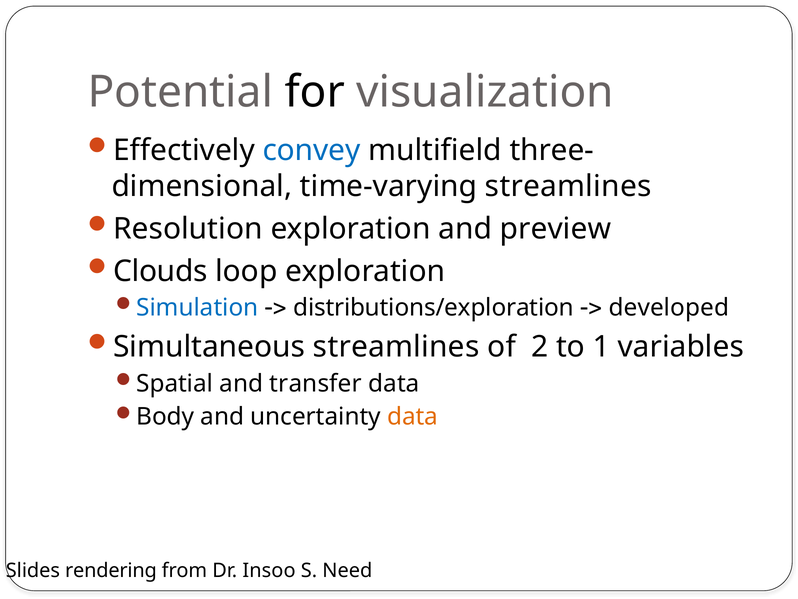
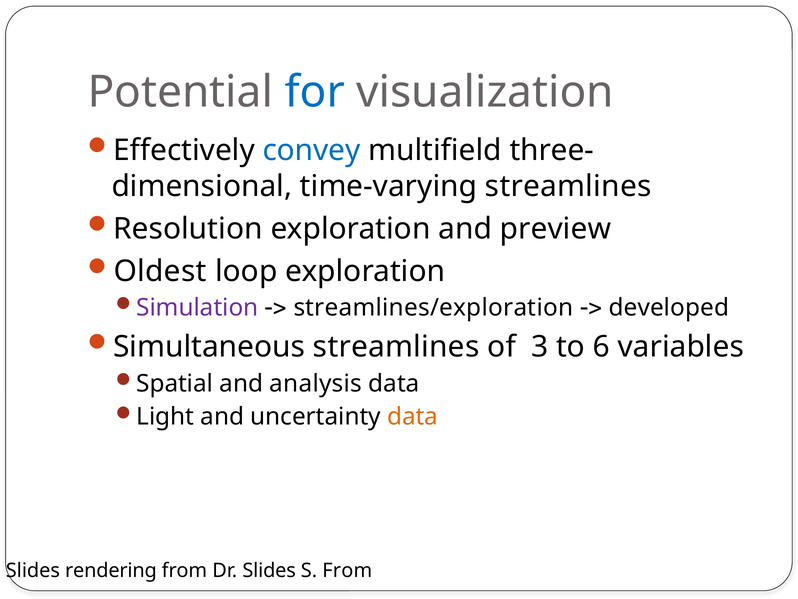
for colour: black -> blue (315, 92)
Clouds: Clouds -> Oldest (160, 271)
Simulation colour: blue -> purple (197, 307)
distributions/exploration: distributions/exploration -> streamlines/exploration (433, 307)
2: 2 -> 3 (540, 347)
1: 1 -> 6 (601, 347)
transfer: transfer -> analysis (316, 383)
Body: Body -> Light (165, 416)
Dr Insoo: Insoo -> Slides (269, 570)
S Need: Need -> From (347, 570)
